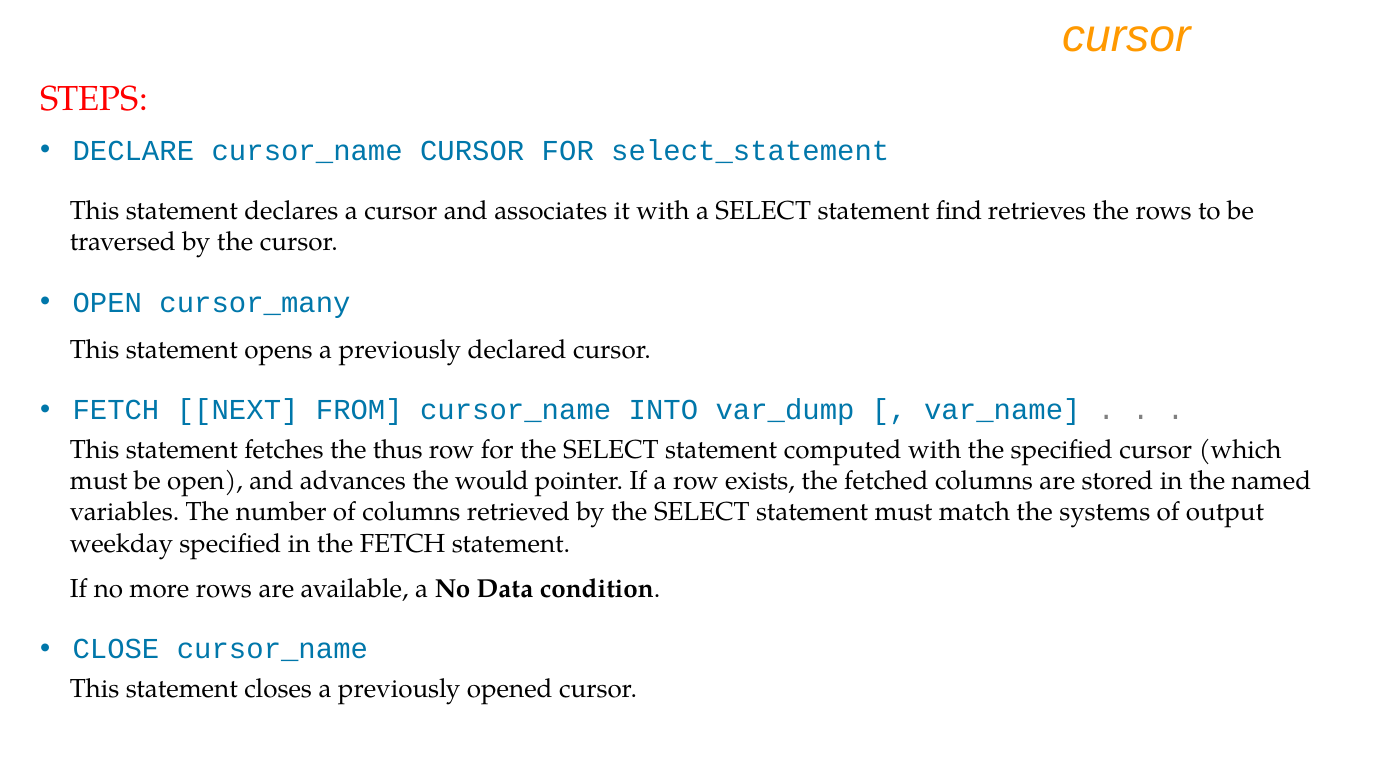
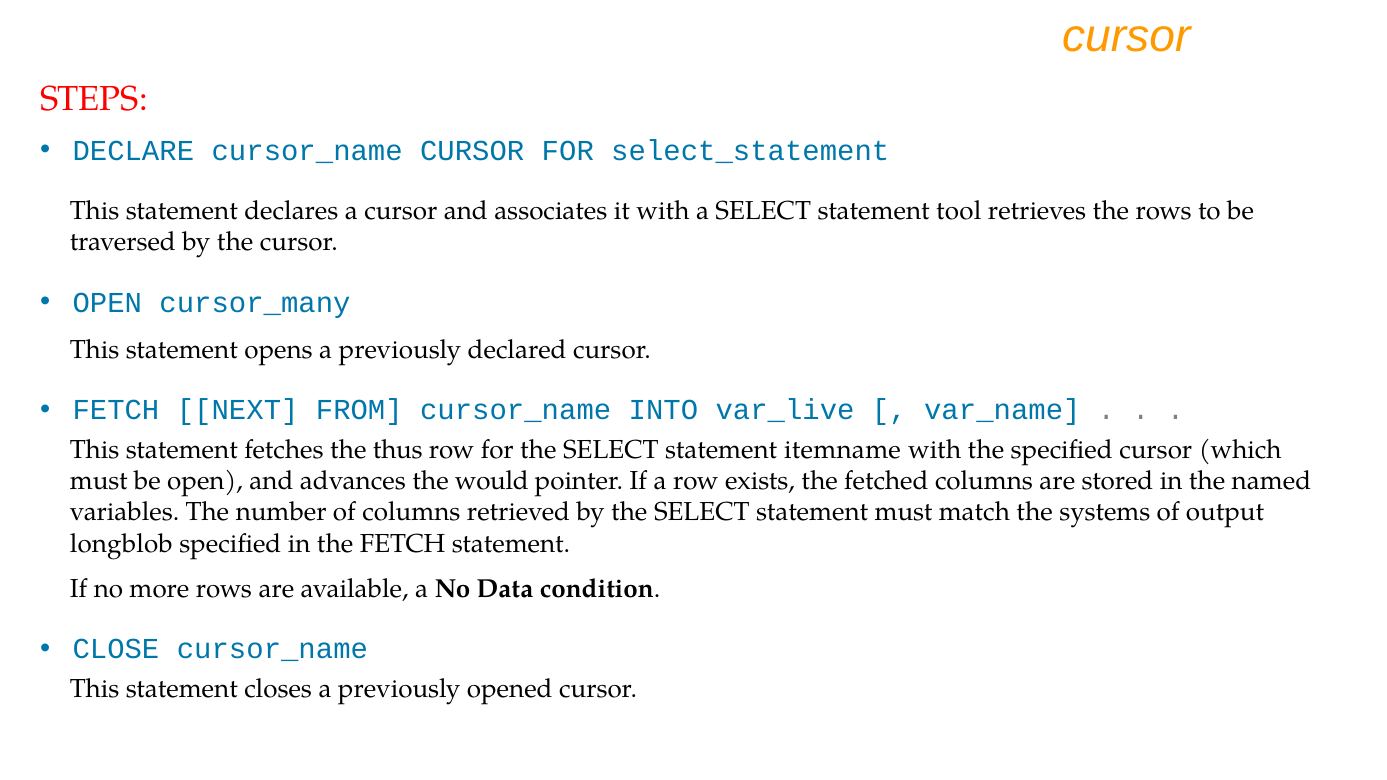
find: find -> tool (959, 211)
var_dump: var_dump -> var_live (785, 410)
computed: computed -> itemname (843, 450)
weekday: weekday -> longblob (121, 544)
